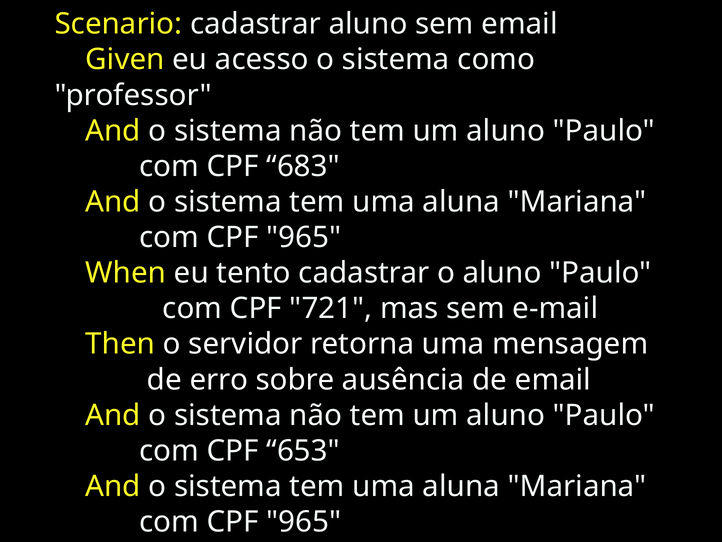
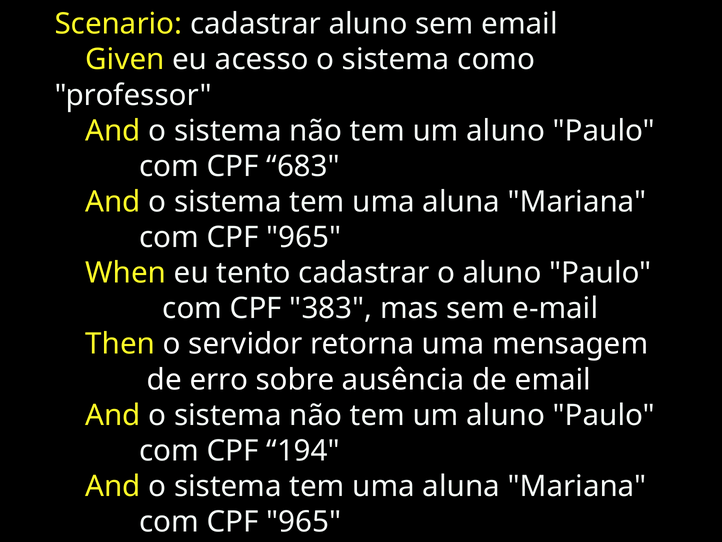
721: 721 -> 383 (331, 308)
653: 653 -> 194 (303, 451)
